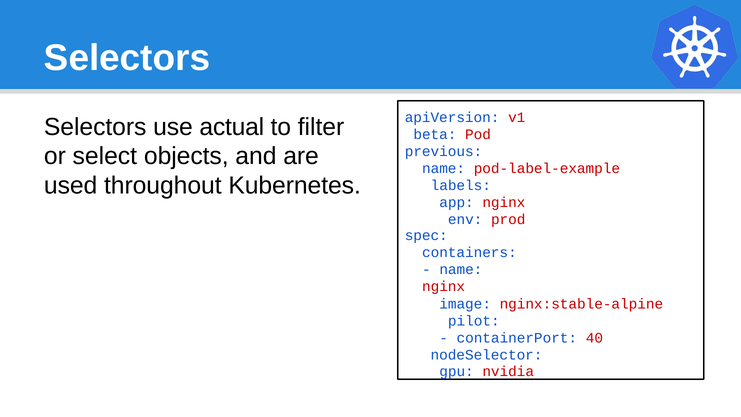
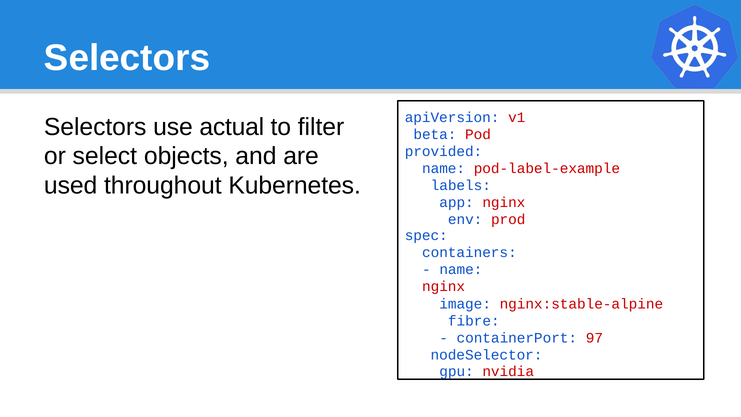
previous: previous -> provided (444, 151)
pilot: pilot -> fibre (474, 321)
40: 40 -> 97 (594, 338)
